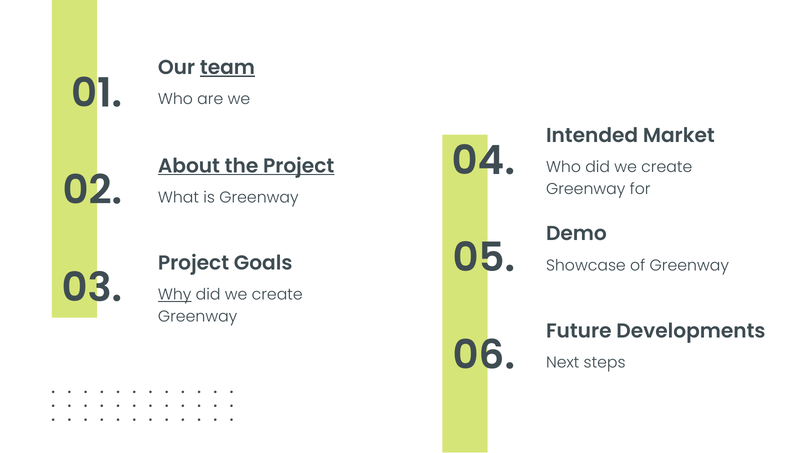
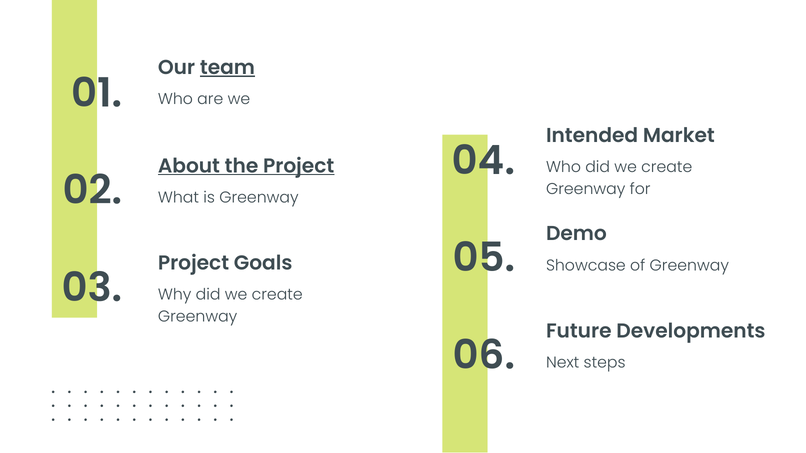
Why underline: present -> none (175, 295)
